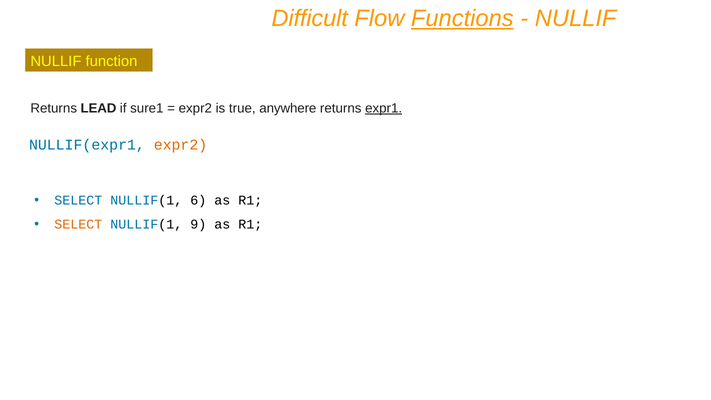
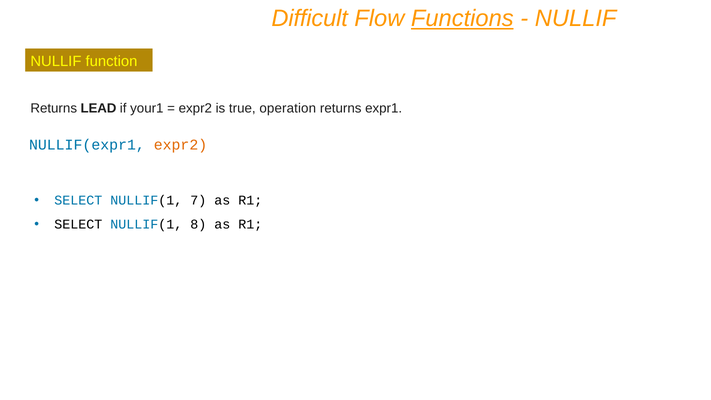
sure1: sure1 -> your1 (147, 108)
anywhere: anywhere -> operation (288, 108)
expr1 underline: present -> none (384, 108)
6: 6 -> 7 (198, 201)
SELECT colour: orange -> black (78, 224)
9: 9 -> 8 (198, 224)
